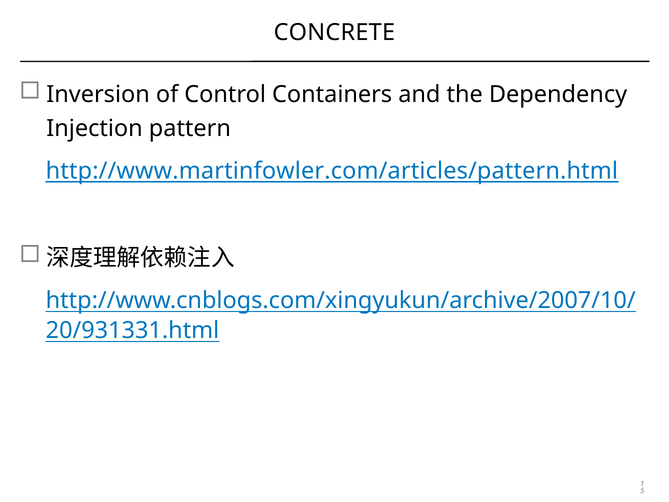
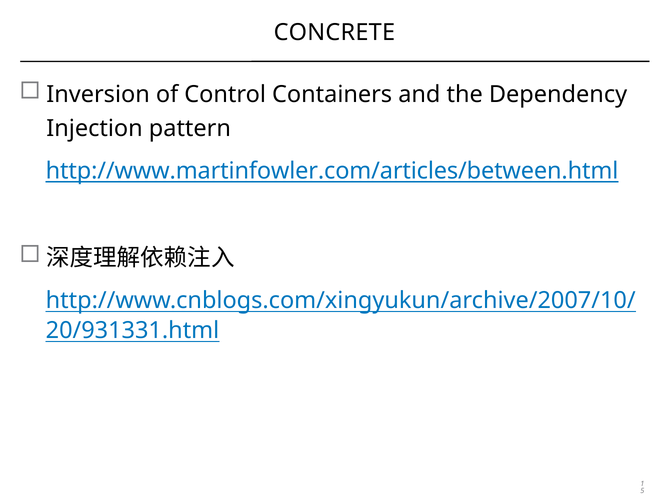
http://www.martinfowler.com/articles/pattern.html: http://www.martinfowler.com/articles/pattern.html -> http://www.martinfowler.com/articles/between.html (332, 171)
